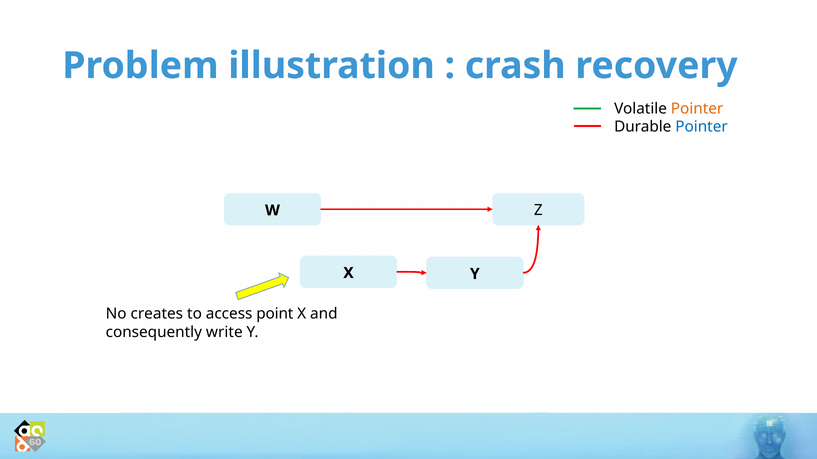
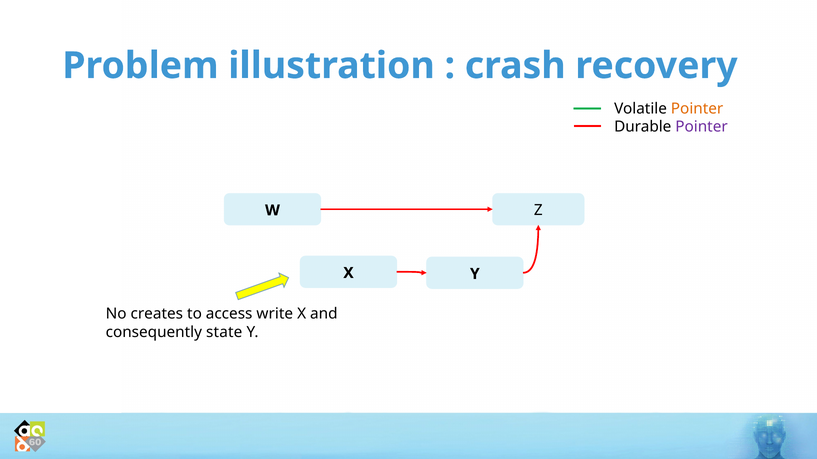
Pointer colour: blue -> purple (702, 127)
point: point -> write (275, 314)
write: write -> state (224, 332)
